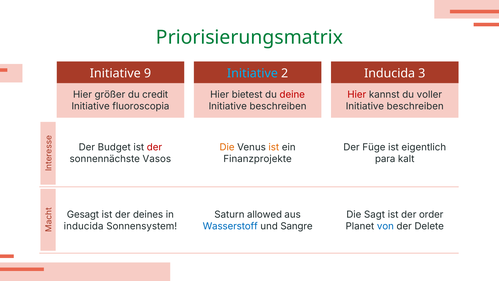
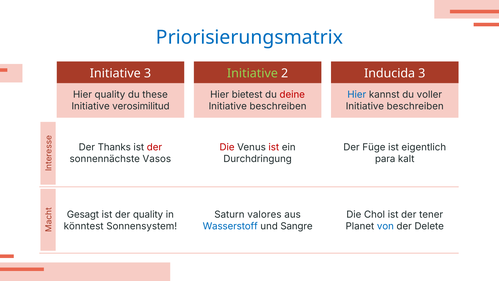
Priorisierungsmatrix colour: green -> blue (249, 37)
Initiative 9: 9 -> 3 (148, 73)
Initiative colour: light blue -> light green (252, 73)
Hier größer: größer -> quality (110, 95)
credit: credit -> these (155, 95)
Hier colour: red -> blue (357, 95)
fluoroscopia: fluoroscopia -> verosimilitud (141, 106)
Budget: Budget -> Thanks (114, 147)
Die colour: orange -> red (227, 147)
ist colour: orange -> red (274, 147)
Finanzprojekte: Finanzprojekte -> Durchdringung (258, 159)
der deines: deines -> quality (148, 214)
allowed: allowed -> valores (264, 214)
Sagt: Sagt -> Chol (375, 214)
order: order -> tener (431, 214)
inducida: inducida -> könntest (84, 226)
